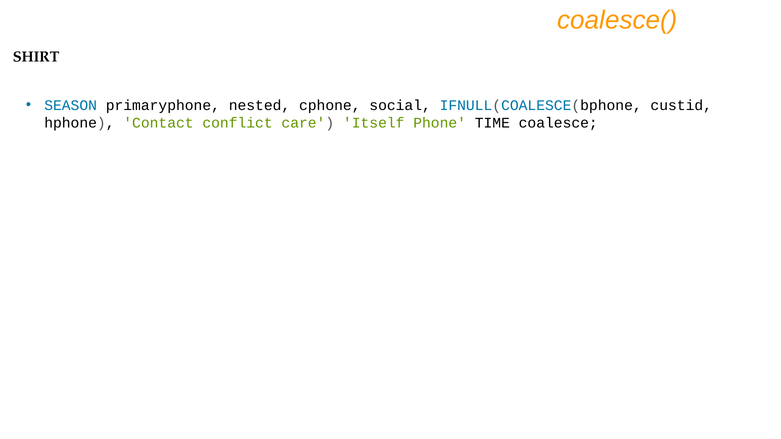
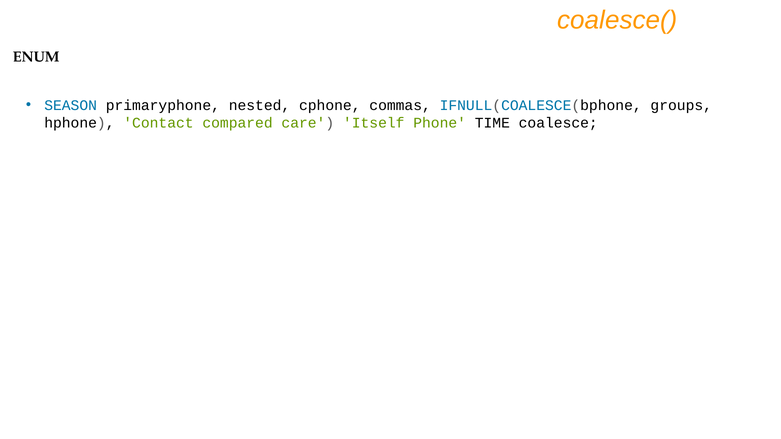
SHIRT: SHIRT -> ENUM (36, 57)
social: social -> commas (400, 106)
custid: custid -> groups (681, 106)
conflict: conflict -> compared (238, 123)
